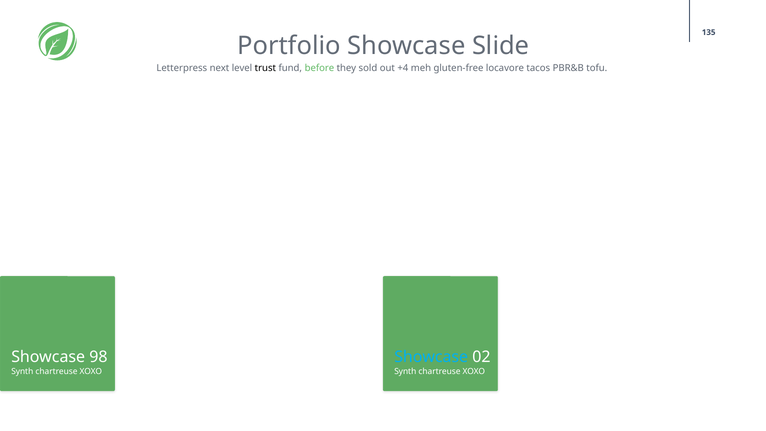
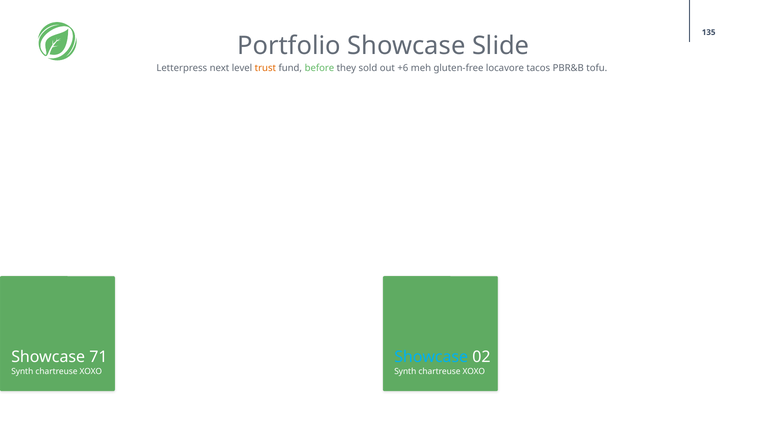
trust colour: black -> orange (265, 68)
+4: +4 -> +6 (403, 68)
98: 98 -> 71 (98, 357)
